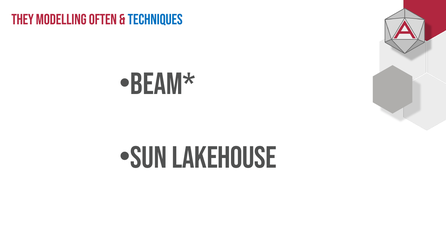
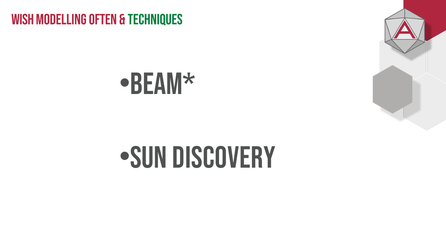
THEY: THEY -> WISH (23, 20)
TECHNIQUES colour: blue -> green (155, 20)
LAKEHOUSE: LAKEHOUSE -> DISCOVERY (224, 158)
